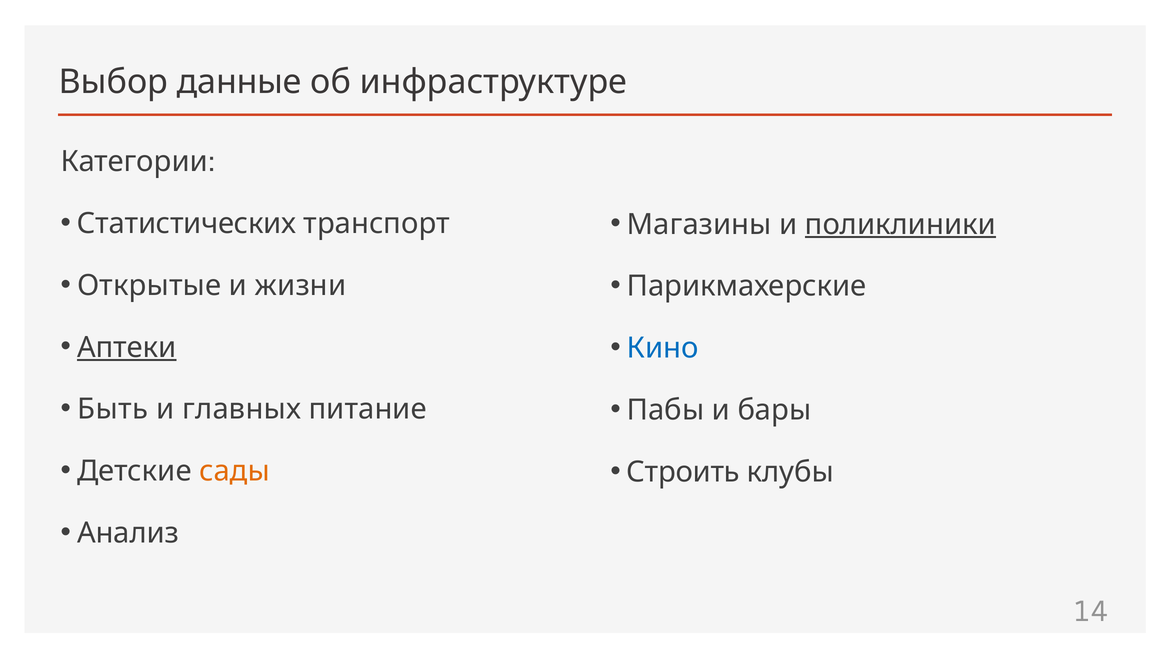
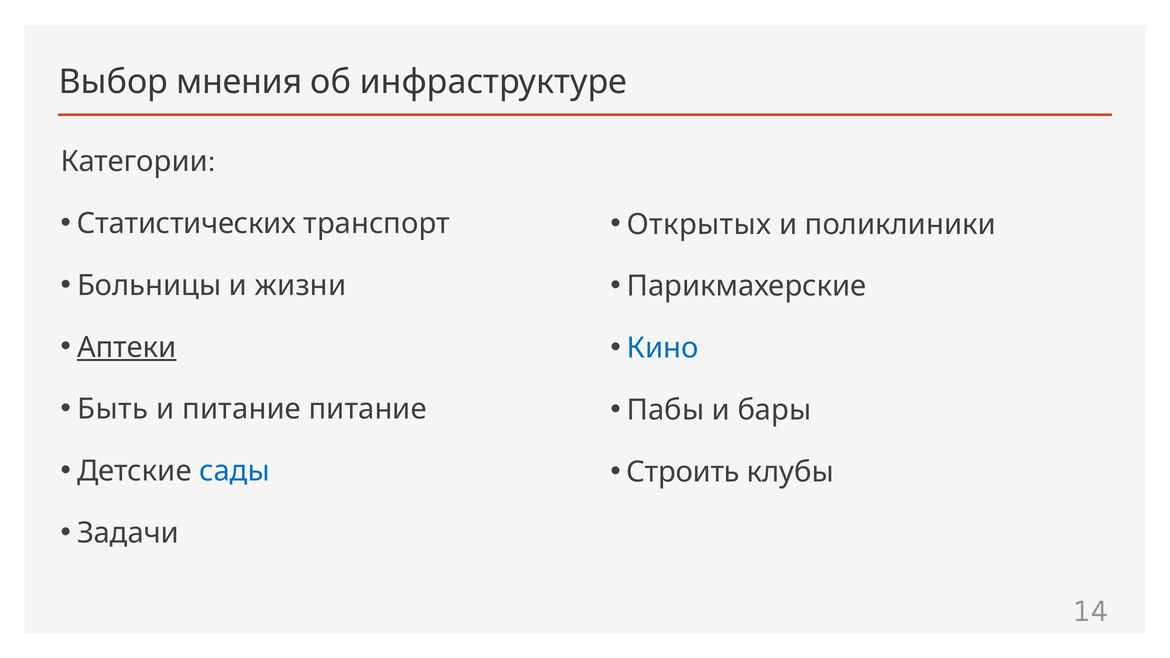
данные: данные -> мнения (239, 82)
Магазины: Магазины -> Открытых (699, 224)
поликлиники underline: present -> none (900, 224)
Открытые: Открытые -> Больницы (149, 286)
и главных: главных -> питание (242, 409)
сады colour: orange -> blue (235, 471)
Анализ: Анализ -> Задачи (128, 533)
